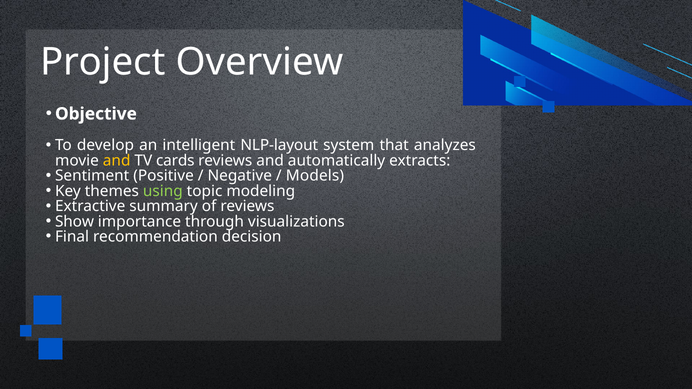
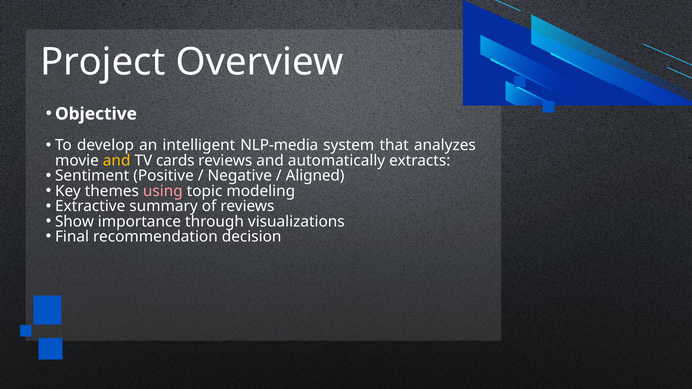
NLP-layout: NLP-layout -> NLP-media (279, 145)
Models: Models -> Aligned (315, 176)
using colour: light green -> pink (163, 191)
